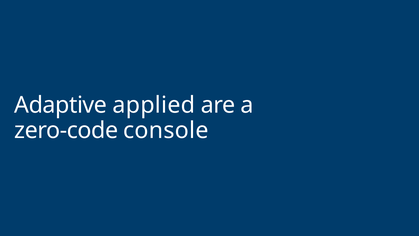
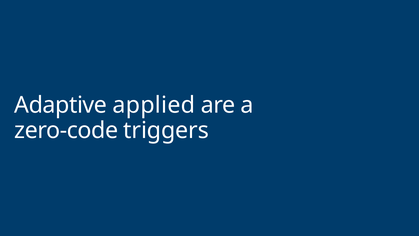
console: console -> triggers (166, 130)
